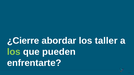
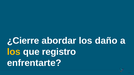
taller: taller -> daño (106, 41)
los colour: light green -> yellow (14, 52)
pueden: pueden -> registro (59, 52)
